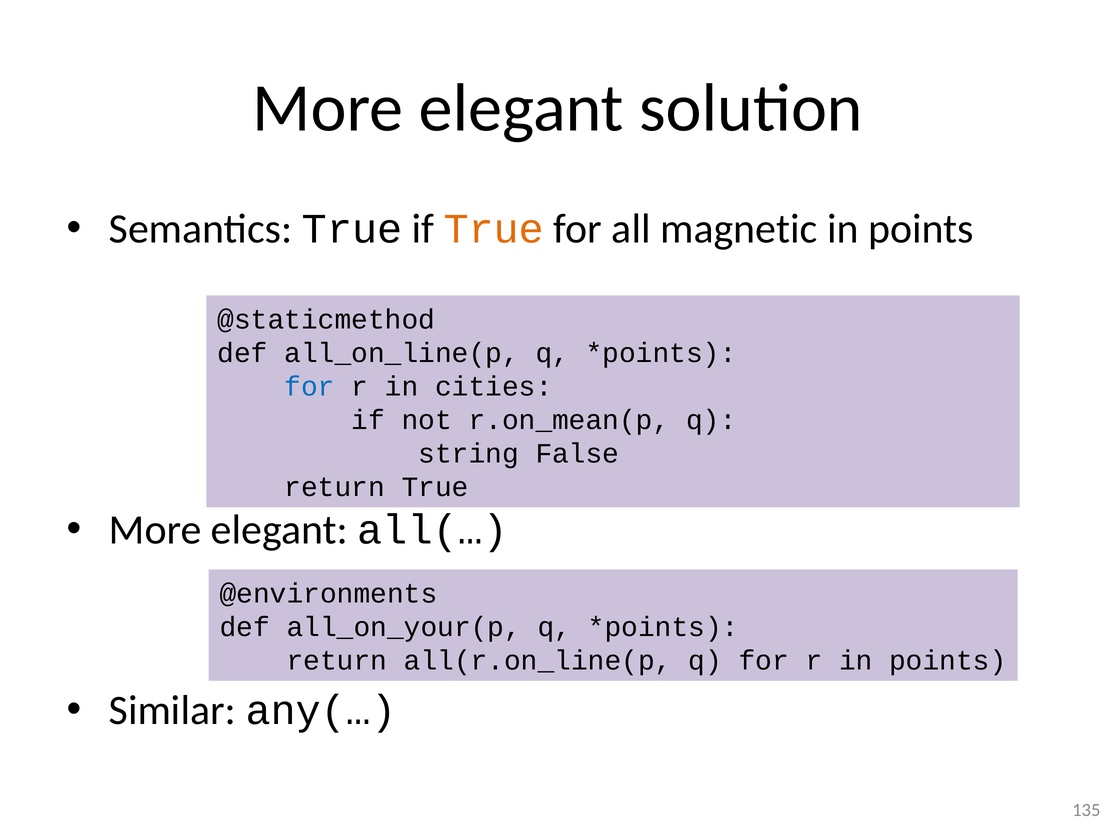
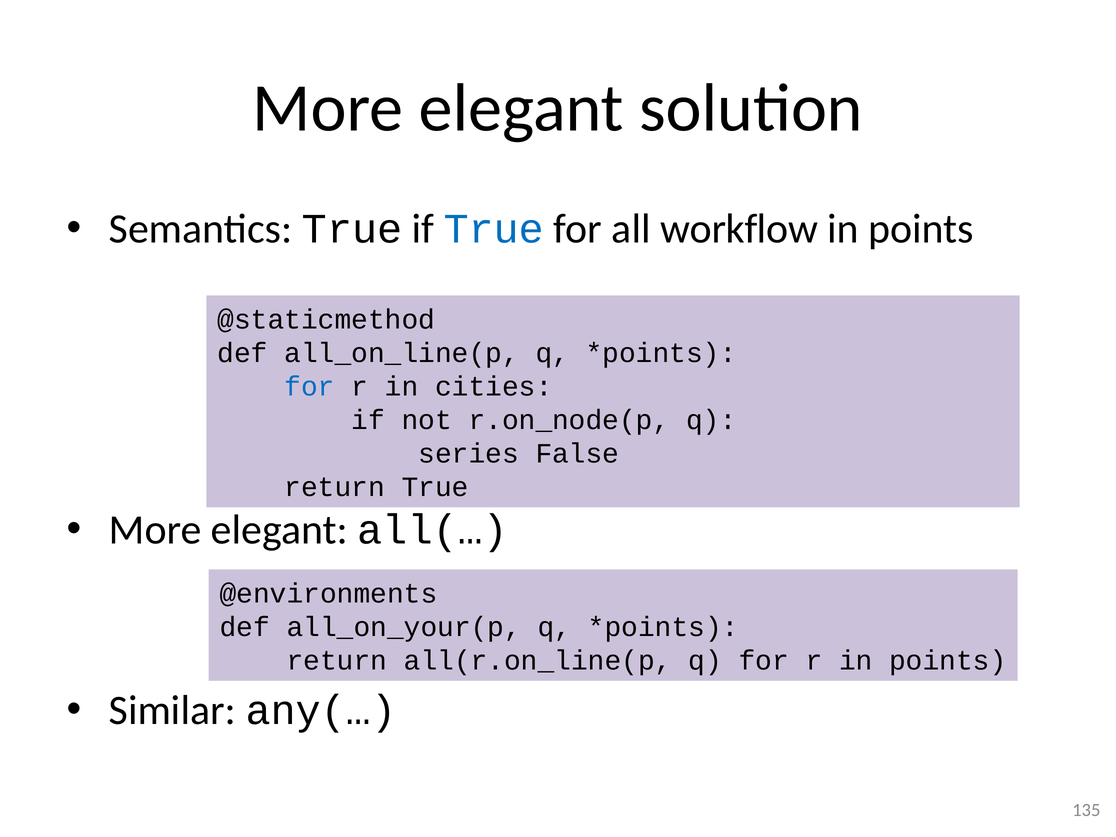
True colour: orange -> blue (494, 229)
magnetic: magnetic -> workflow (739, 229)
r.on_mean(p: r.on_mean(p -> r.on_node(p (569, 420)
string: string -> series (469, 454)
